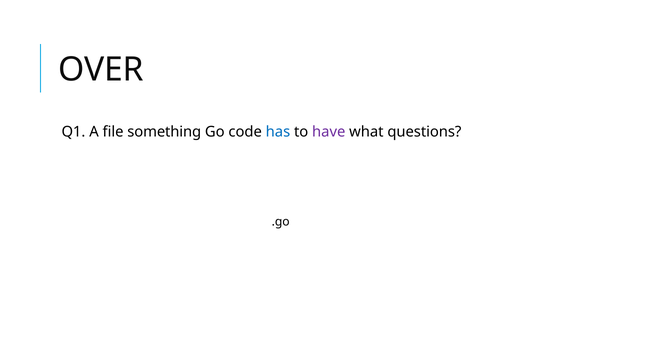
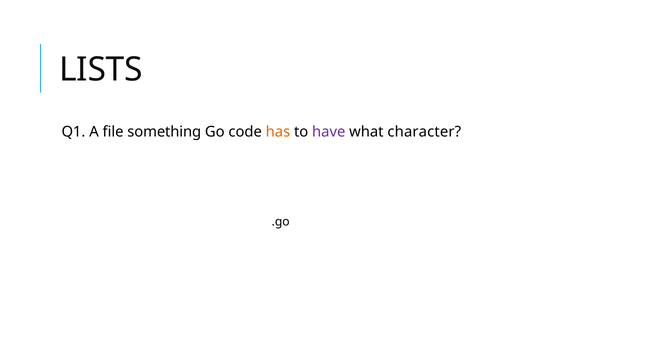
OVER: OVER -> LISTS (101, 69)
has colour: blue -> orange (278, 131)
questions: questions -> character (424, 131)
